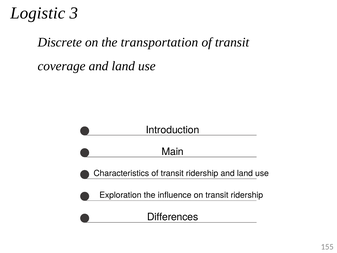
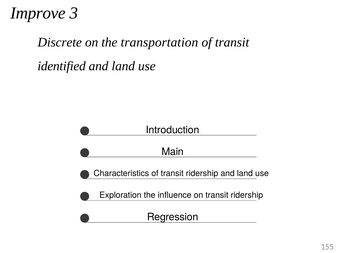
Logistic: Logistic -> Improve (38, 13)
coverage: coverage -> identified (62, 66)
Differences: Differences -> Regression (173, 217)
